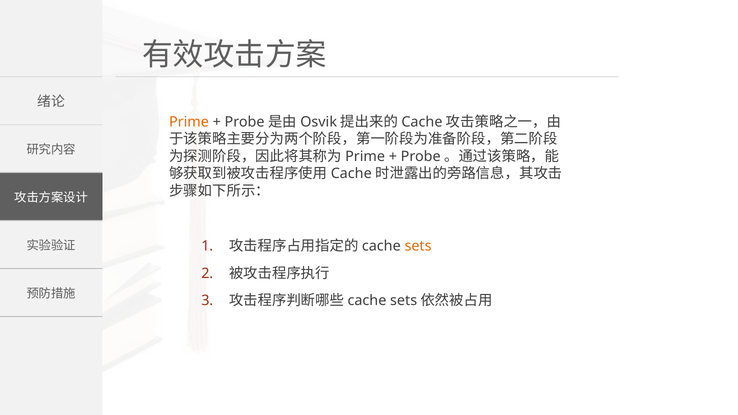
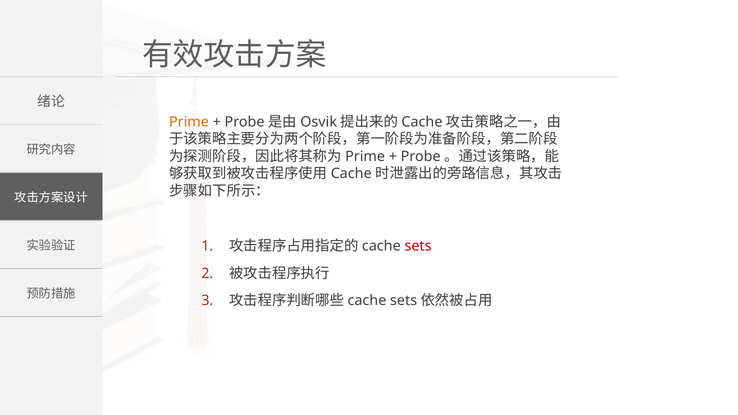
sets colour: orange -> red (418, 246)
